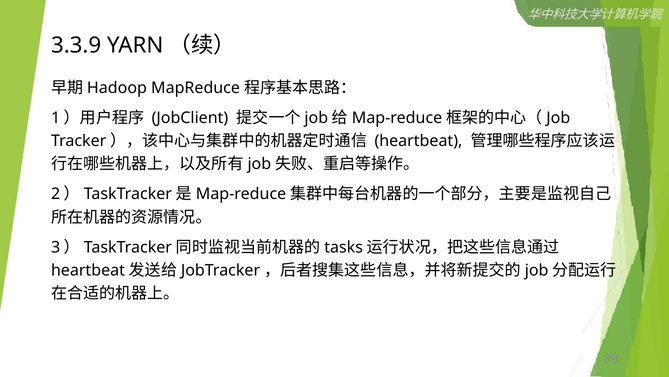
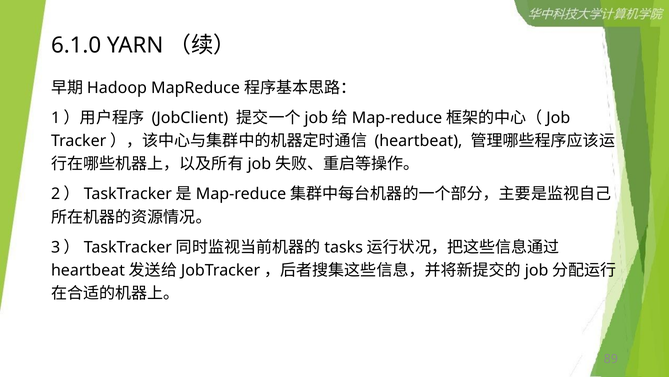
3.3.9: 3.3.9 -> 6.1.0 (76, 45)
